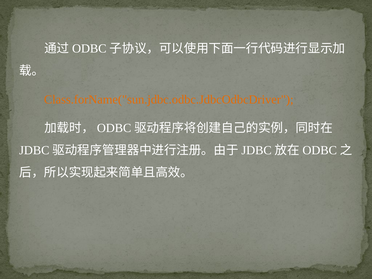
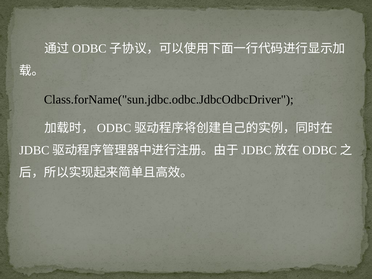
Class.forName("sun.jdbc.odbc.JdbcOdbcDriver colour: orange -> black (169, 99)
